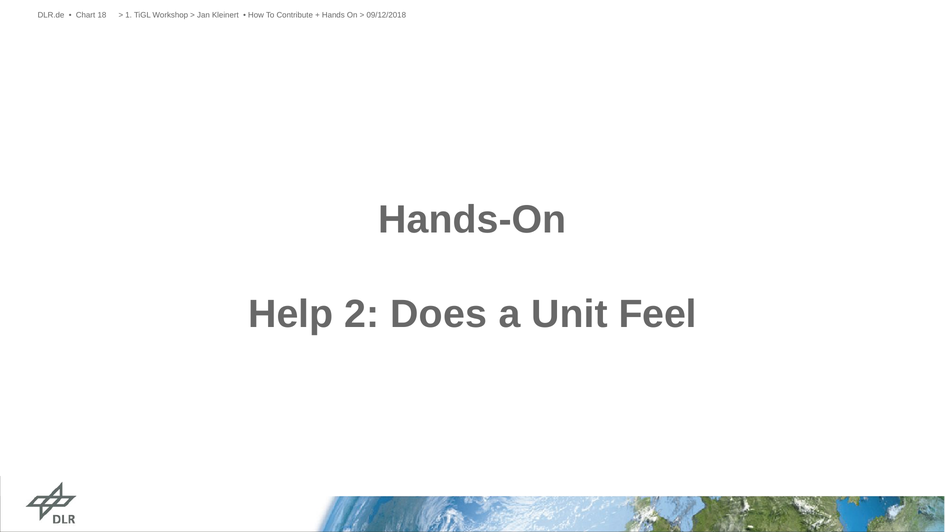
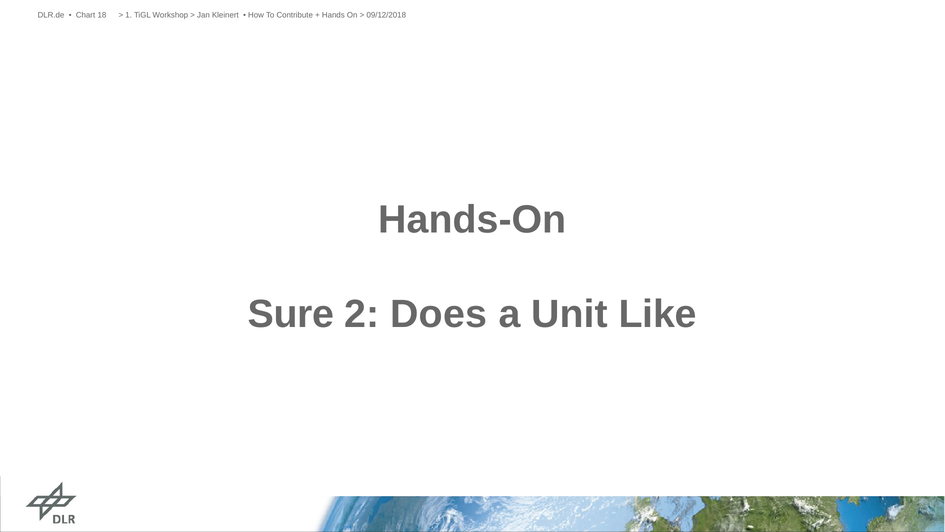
Help: Help -> Sure (291, 314)
Feel: Feel -> Like (658, 314)
